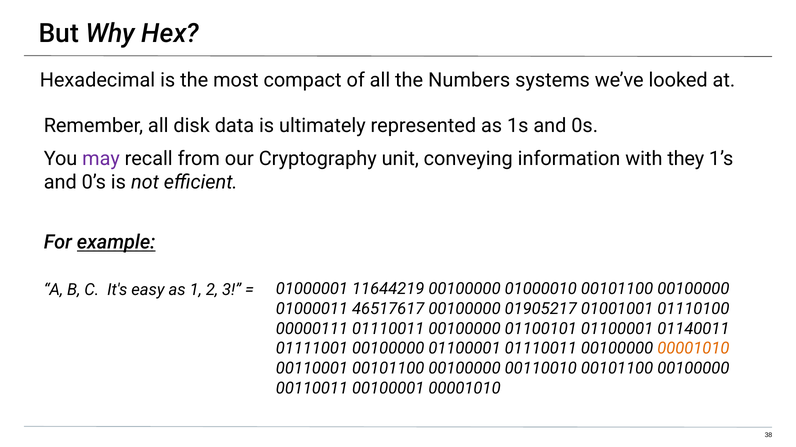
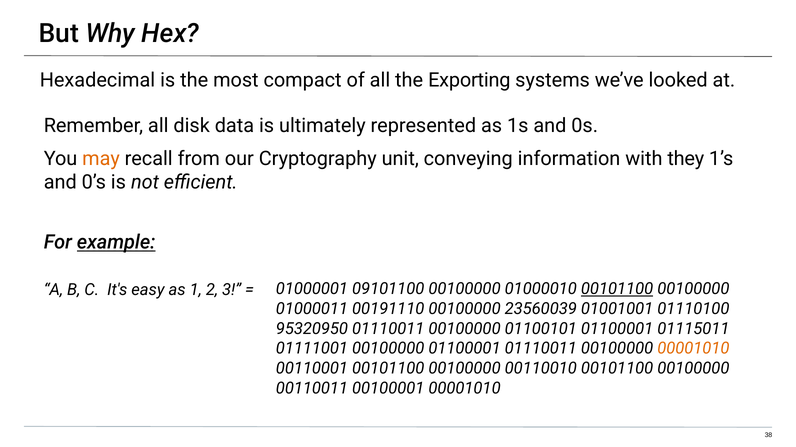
Numbers: Numbers -> Exporting (469, 80)
may colour: purple -> orange (101, 159)
11644219: 11644219 -> 09101100 (388, 289)
00101100 underline: none -> present (617, 289)
46517617: 46517617 -> 00191110 (388, 309)
01905217: 01905217 -> 23560039 (541, 309)
00000111: 00000111 -> 95320950 (312, 329)
01140011: 01140011 -> 01115011 (693, 329)
